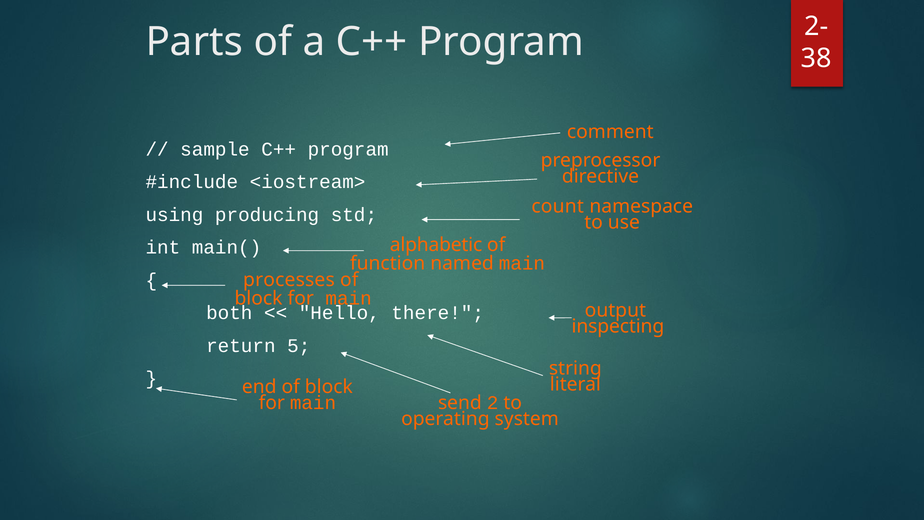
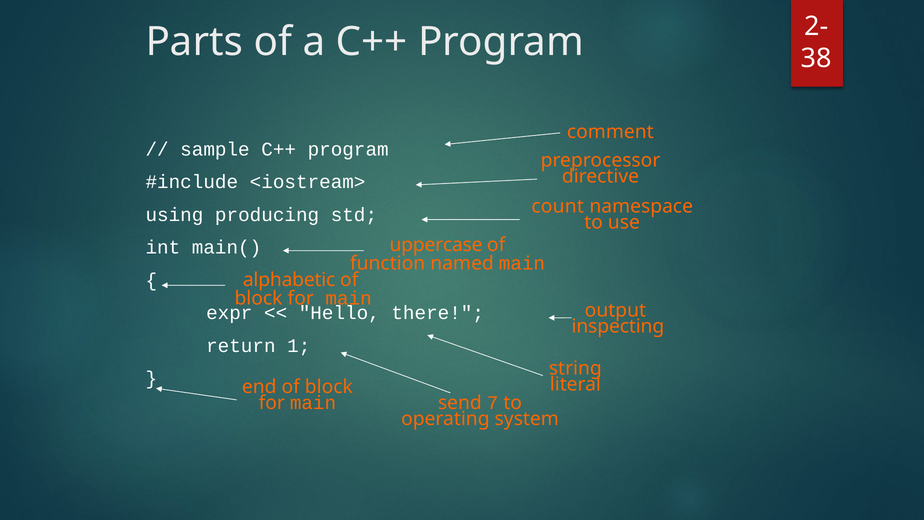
alphabetic: alphabetic -> uppercase (436, 245)
processes: processes -> alphabetic (289, 280)
both: both -> expr (229, 313)
5: 5 -> 1 (299, 346)
2: 2 -> 7 (493, 403)
